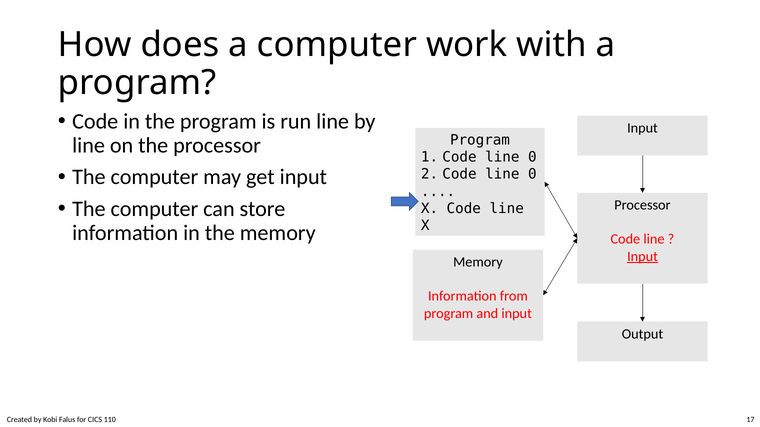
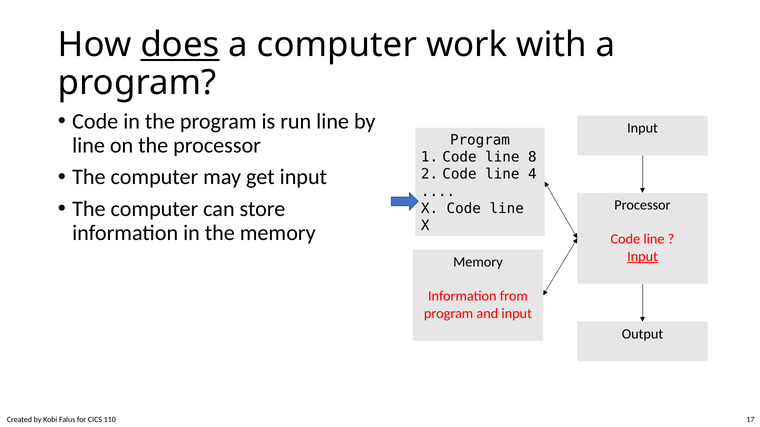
does underline: none -> present (180, 45)
1 Code line 0: 0 -> 8 (532, 157)
2 Code line 0: 0 -> 4 (532, 174)
